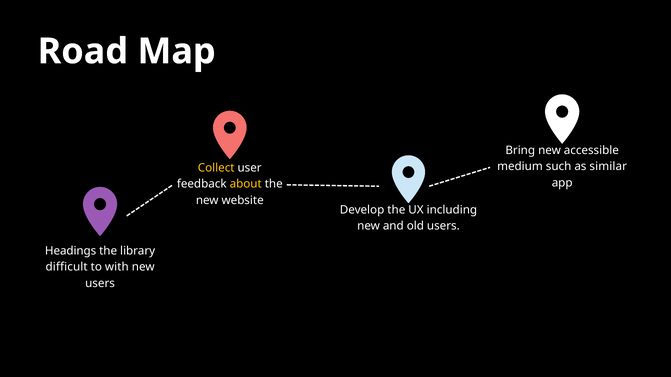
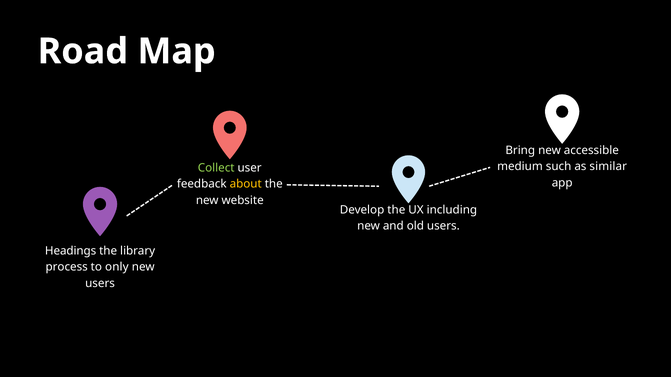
Collect colour: yellow -> light green (216, 168)
difficult: difficult -> process (67, 267)
with: with -> only (117, 267)
